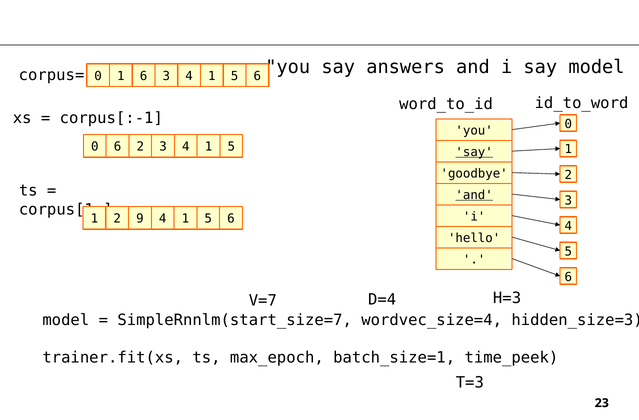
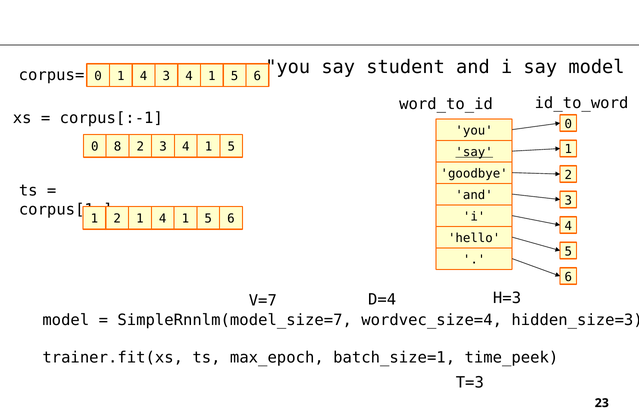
answers: answers -> student (406, 67)
0 1 6: 6 -> 4 (144, 76)
0 6: 6 -> 8 (117, 147)
and underline: present -> none (474, 195)
2 9: 9 -> 1 (140, 219)
SimpleRnnlm(start_size=7: SimpleRnnlm(start_size=7 -> SimpleRnnlm(model_size=7 (235, 320)
